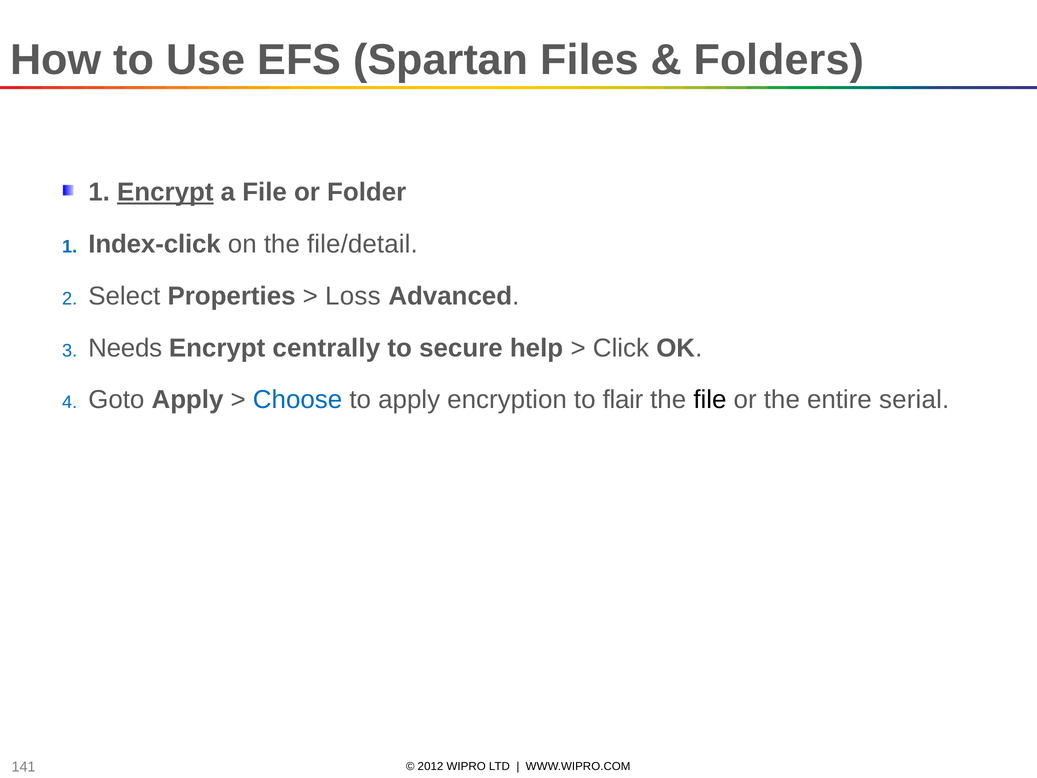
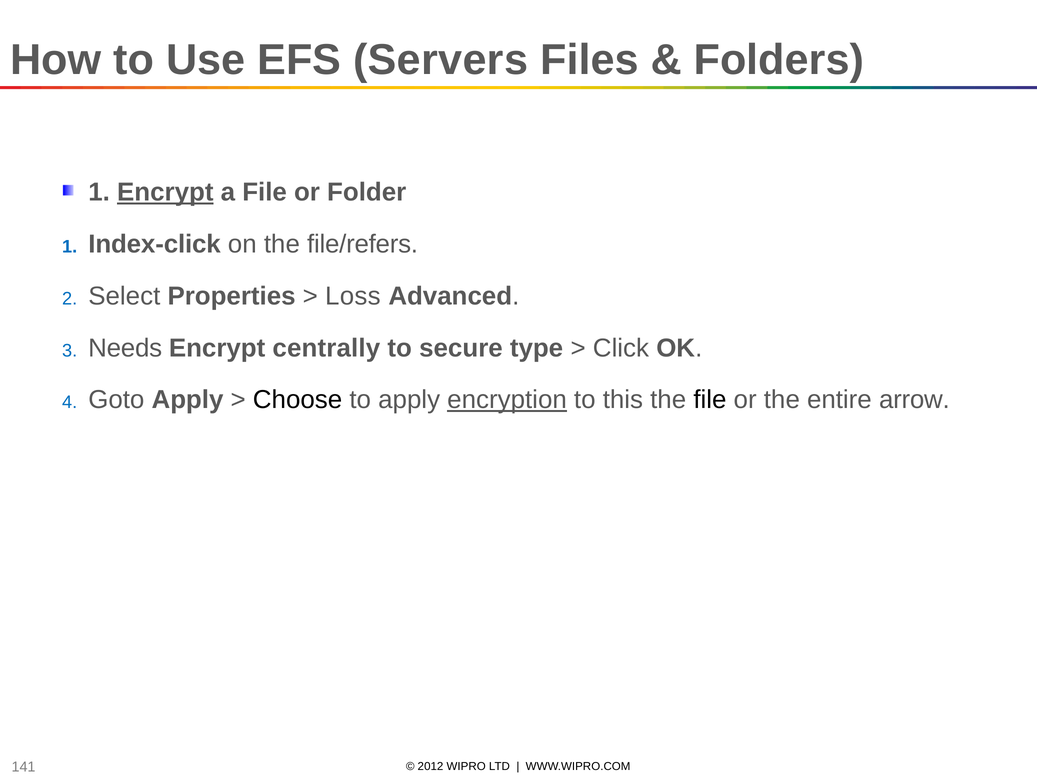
Spartan: Spartan -> Servers (441, 60)
file/detail: file/detail -> file/refers (363, 244)
help: help -> type (537, 348)
Choose colour: blue -> black (298, 400)
encryption underline: none -> present (507, 400)
flair: flair -> this (623, 400)
serial: serial -> arrow (914, 400)
